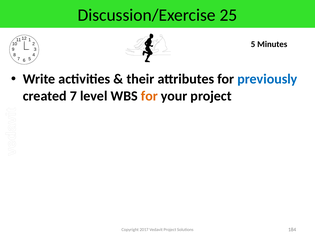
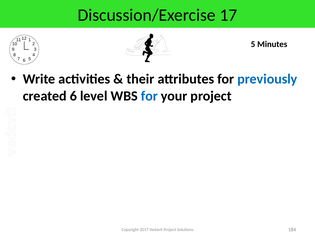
25: 25 -> 17 (228, 15)
created 7: 7 -> 6 (73, 96)
for colour: orange -> blue (149, 96)
